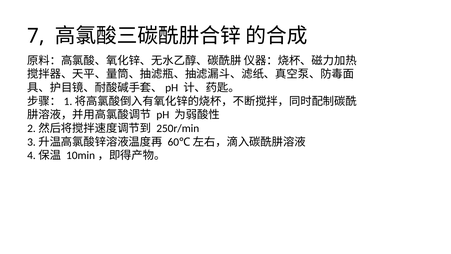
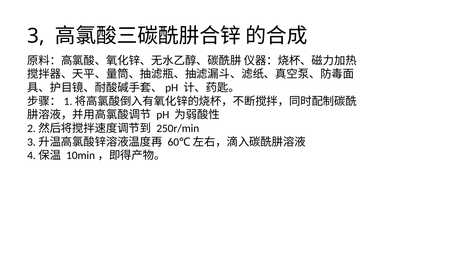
7: 7 -> 3 (36, 36)
